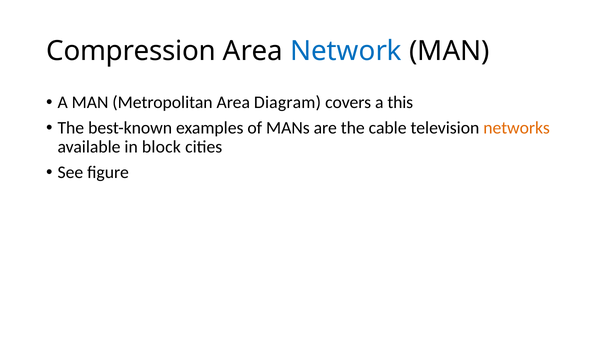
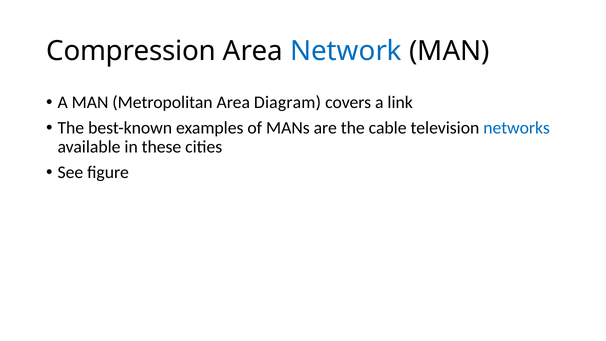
this: this -> link (400, 102)
networks colour: orange -> blue (517, 128)
block: block -> these (162, 147)
